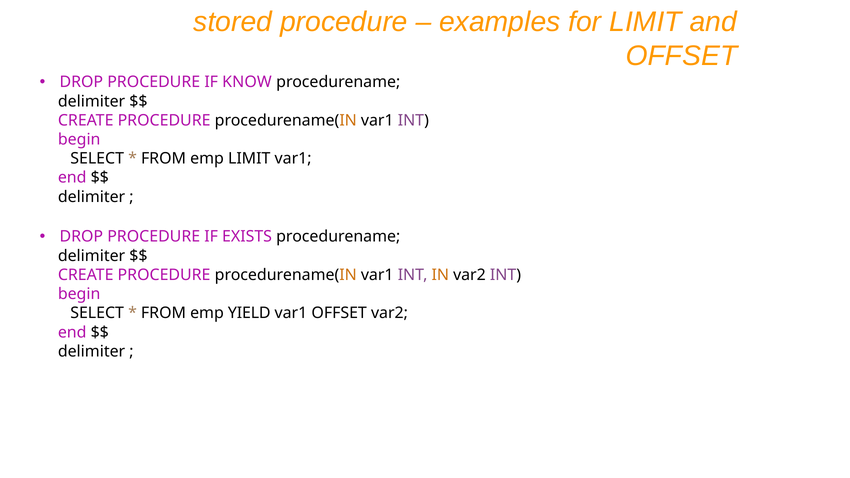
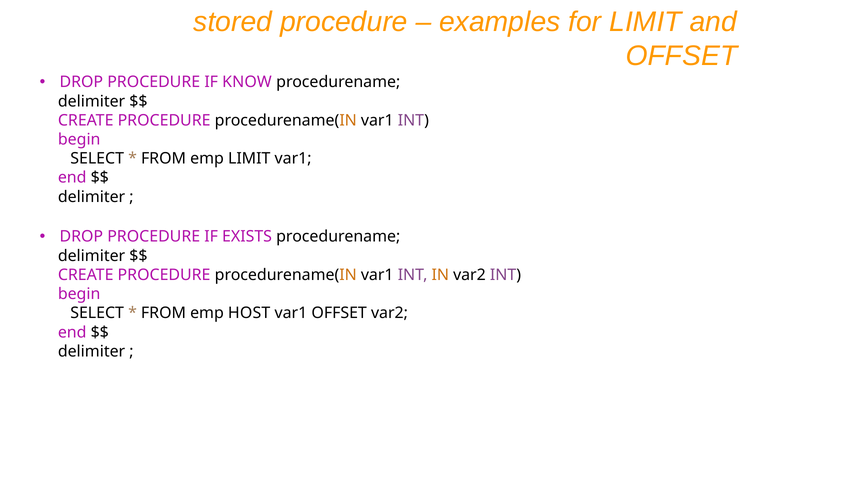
YIELD: YIELD -> HOST (249, 313)
